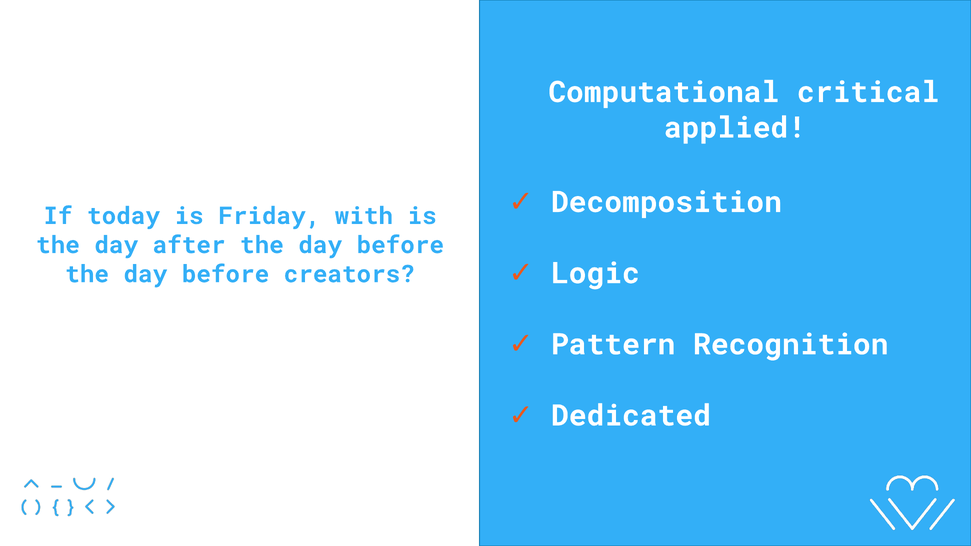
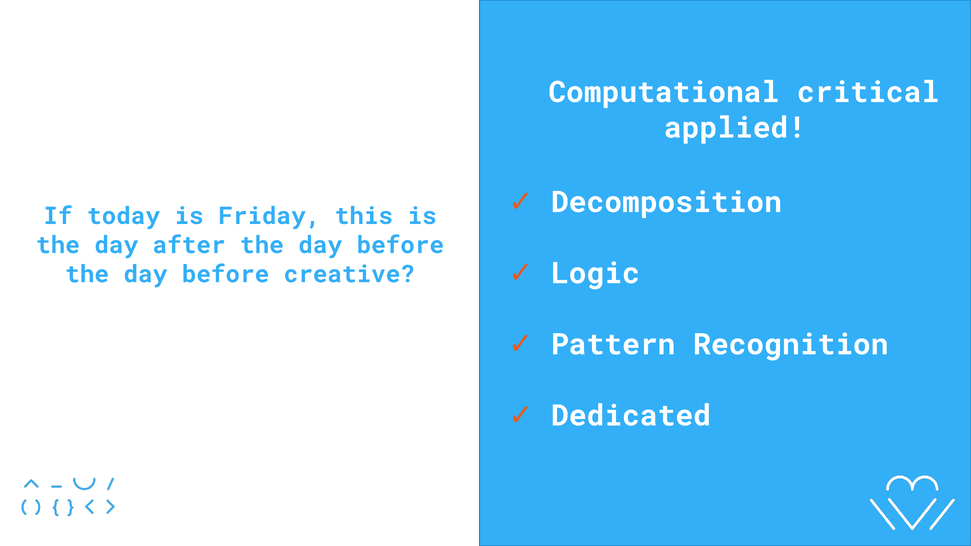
with: with -> this (364, 216)
creators: creators -> creative (349, 274)
